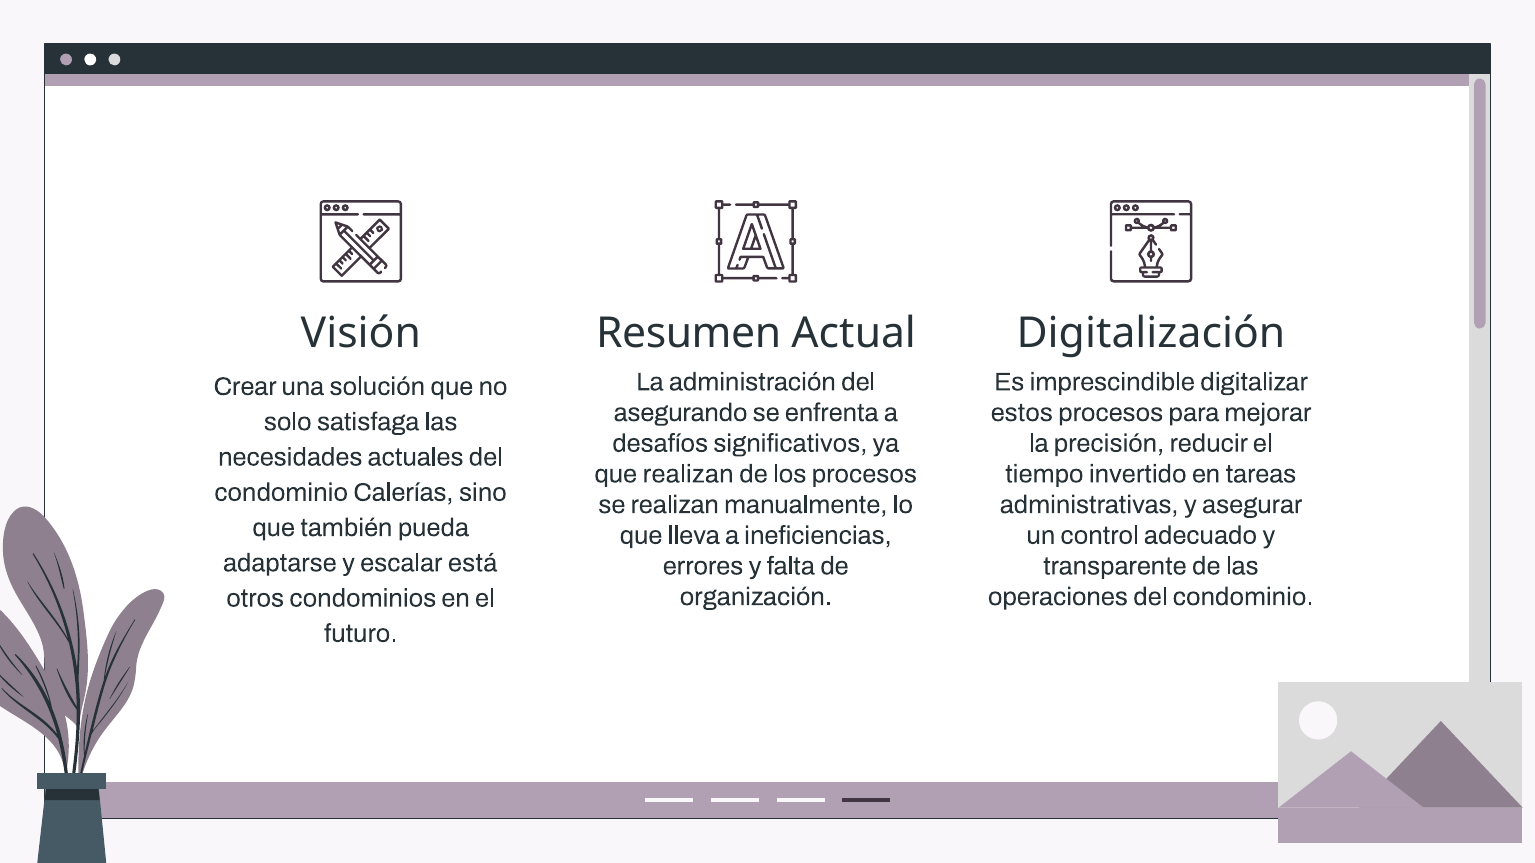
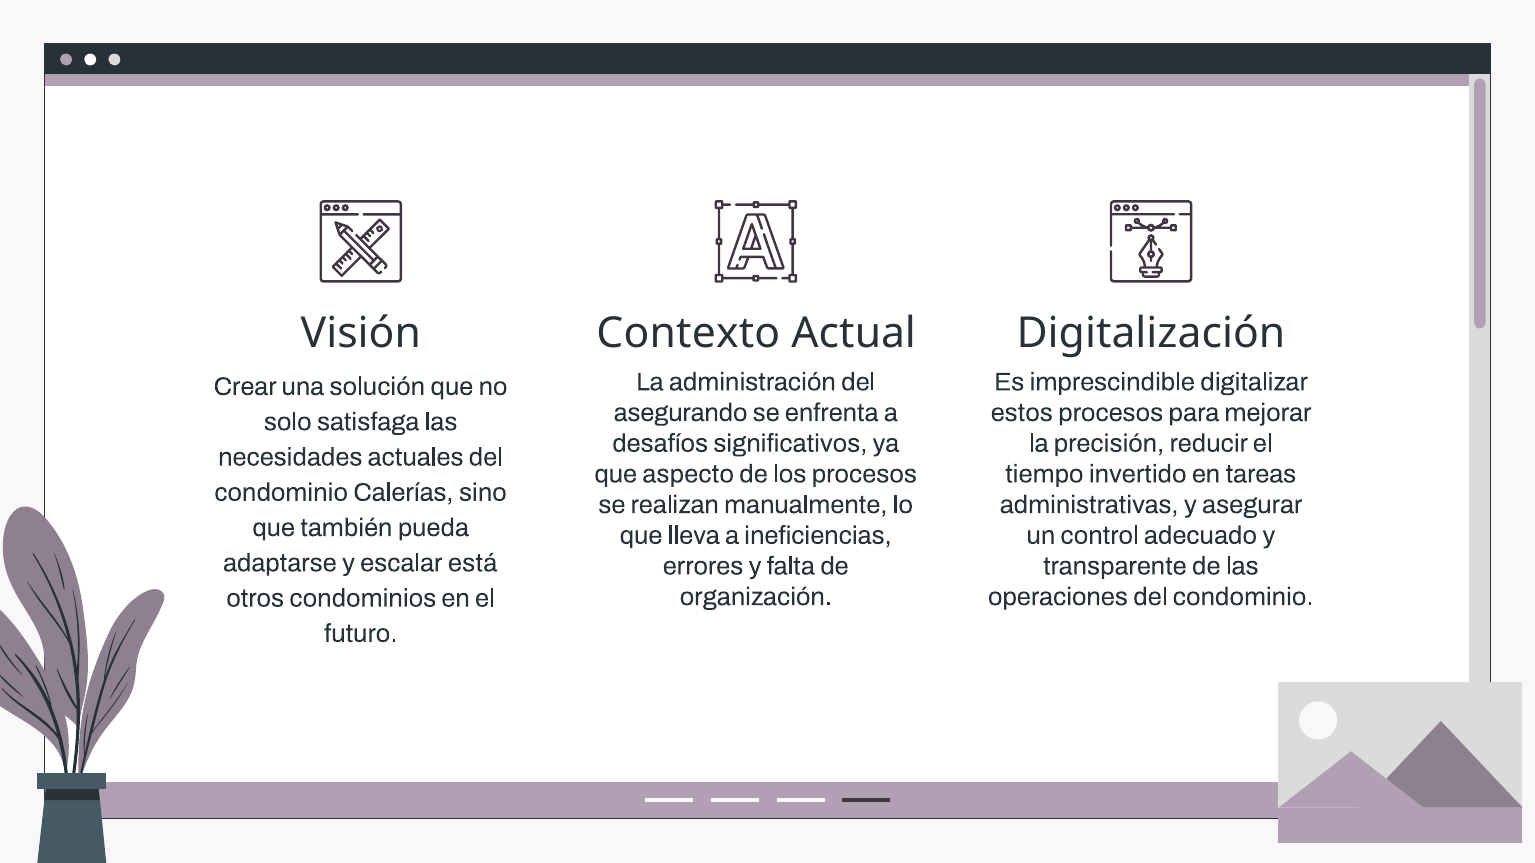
Resumen: Resumen -> Contexto (688, 333)
que realizan: realizan -> aspecto (688, 474)
